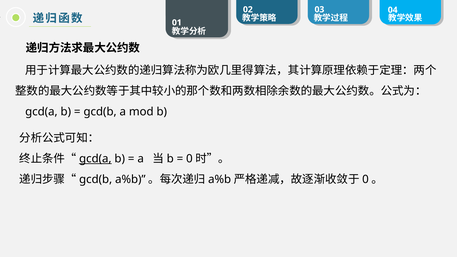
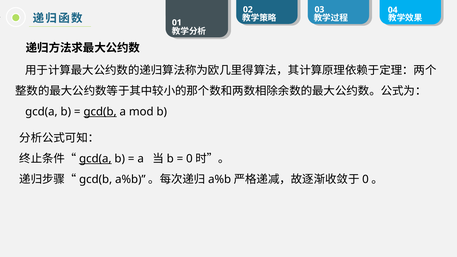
gcd(b underline: none -> present (100, 112)
